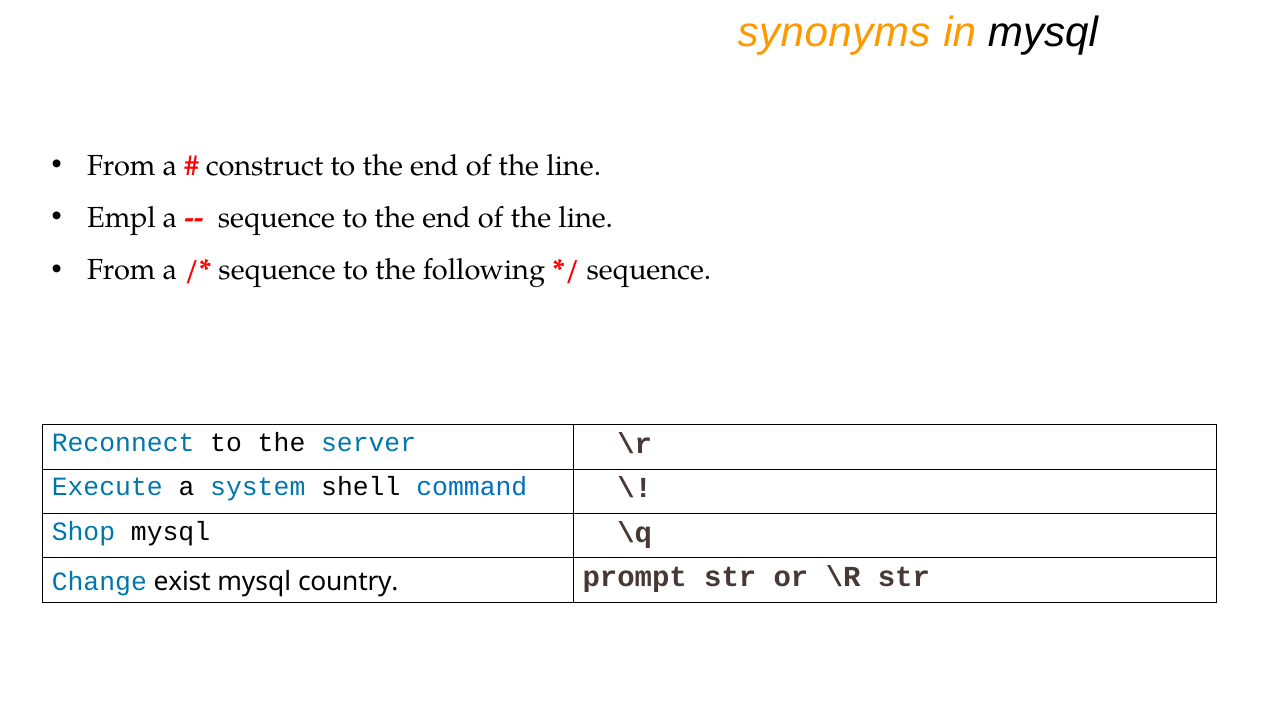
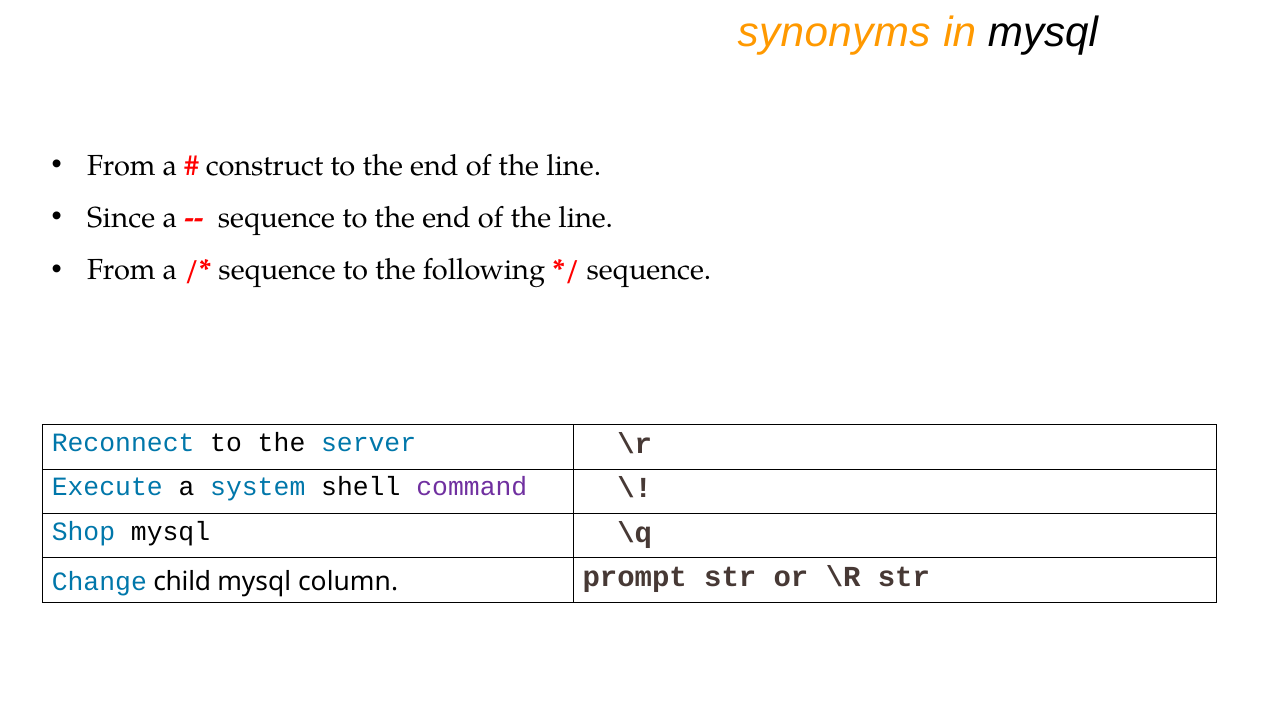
Empl: Empl -> Since (121, 218)
command colour: blue -> purple (472, 487)
exist: exist -> child (182, 582)
country: country -> column (348, 582)
